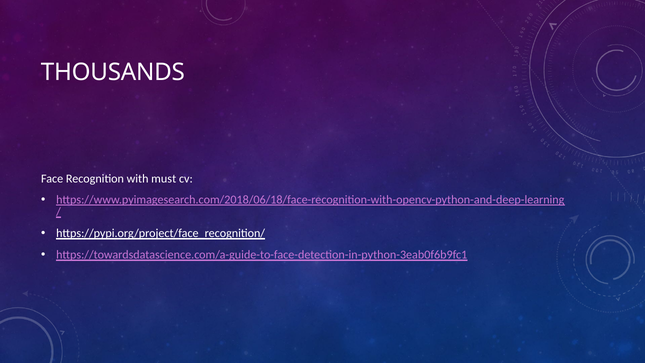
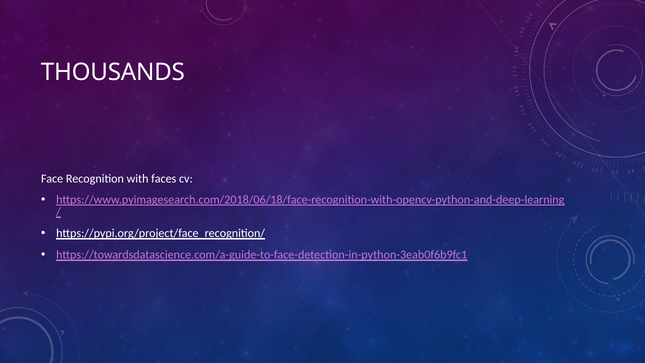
must: must -> faces (164, 178)
